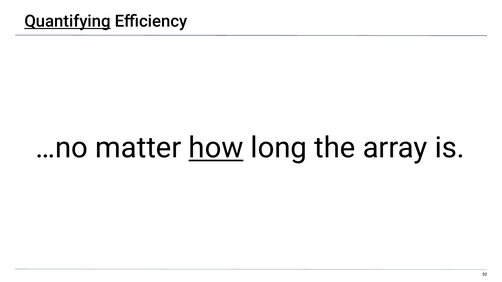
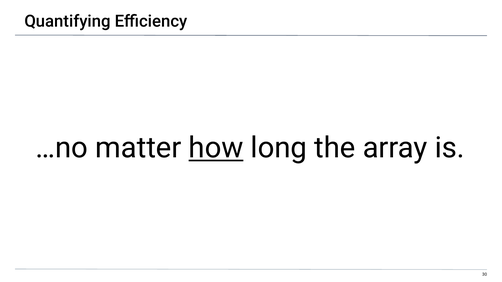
Quantifying underline: present -> none (68, 21)
